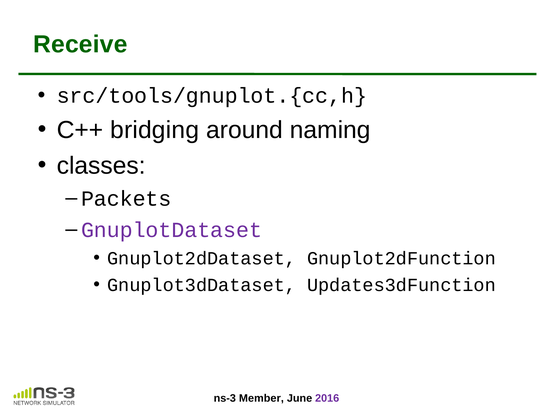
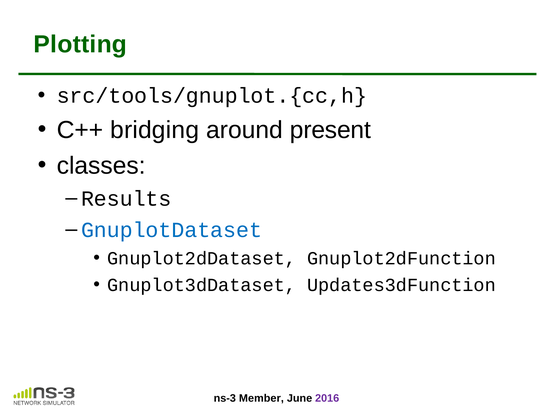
Receive: Receive -> Plotting (80, 44)
naming: naming -> present (330, 130)
Packets: Packets -> Results (126, 199)
GnuplotDataset colour: purple -> blue (172, 230)
